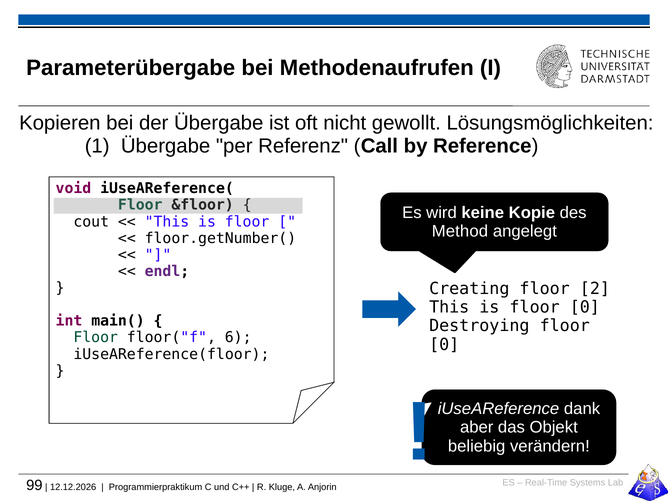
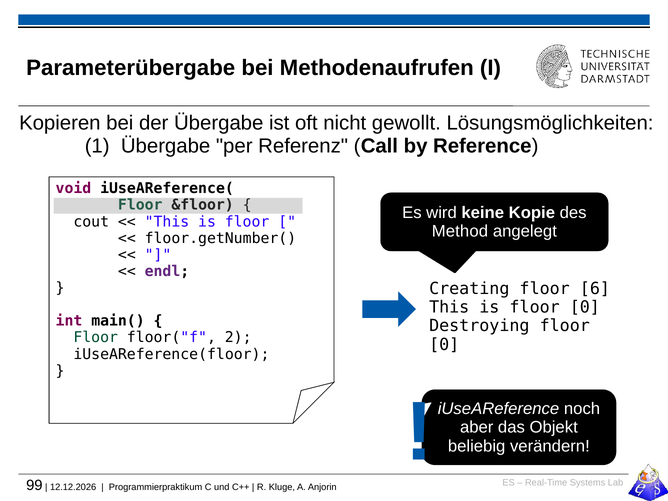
2: 2 -> 6 (595, 289)
6: 6 -> 2 (238, 338)
dank: dank -> noch (582, 409)
